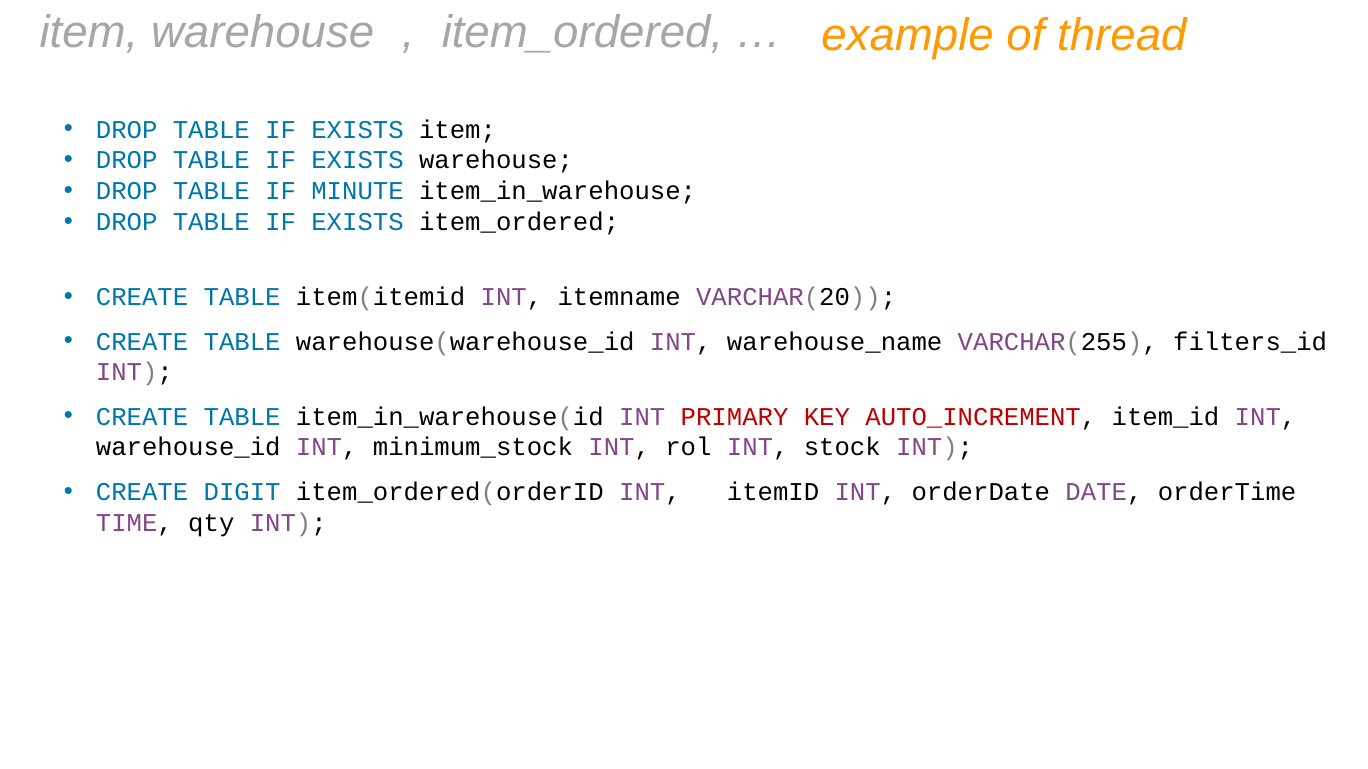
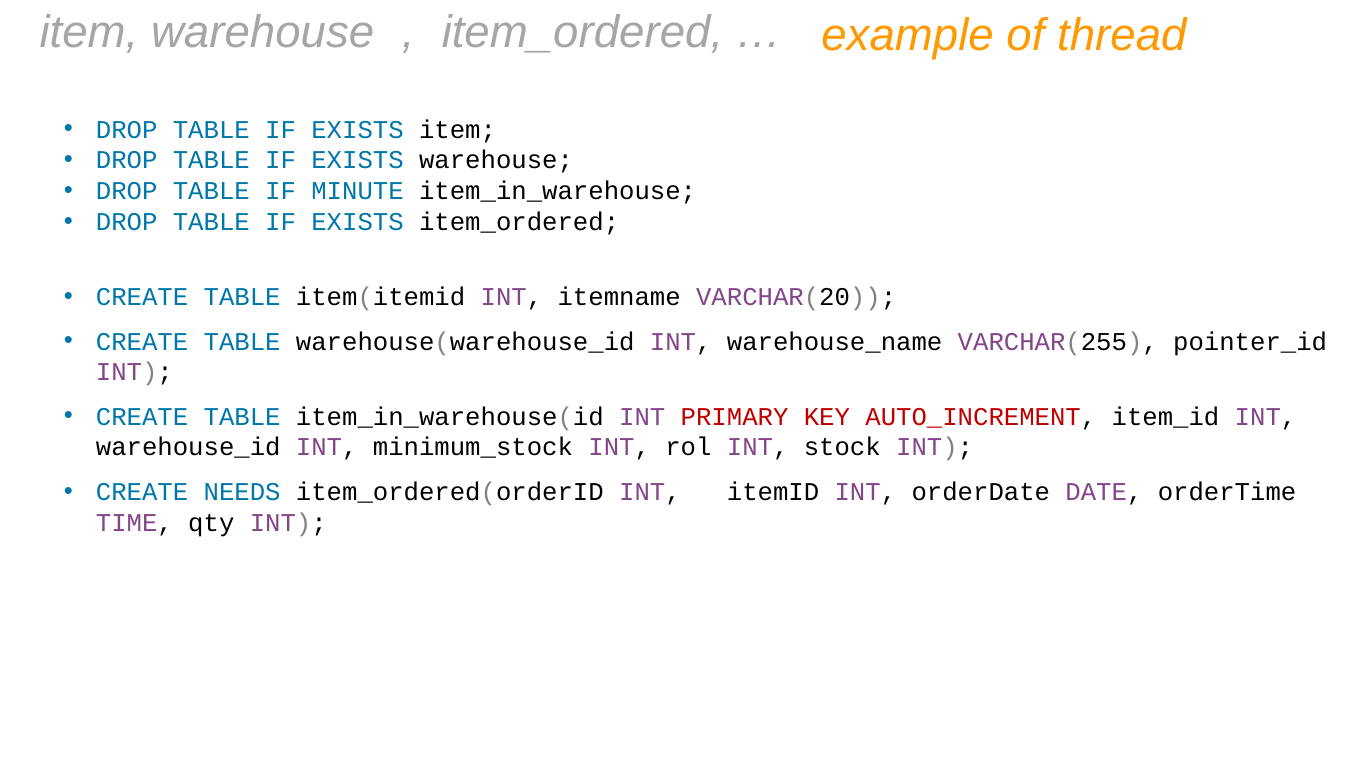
filters_id: filters_id -> pointer_id (1250, 342)
DIGIT: DIGIT -> NEEDS (242, 492)
